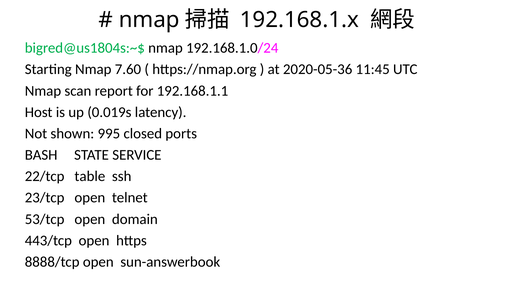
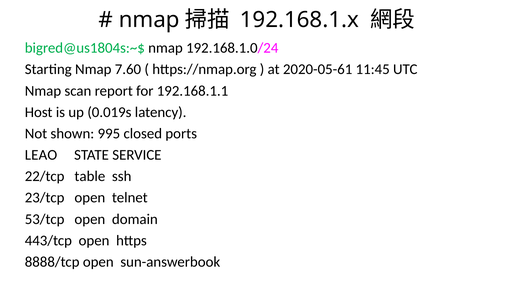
2020-05-36: 2020-05-36 -> 2020-05-61 (318, 69)
BASH: BASH -> LEAO (41, 155)
